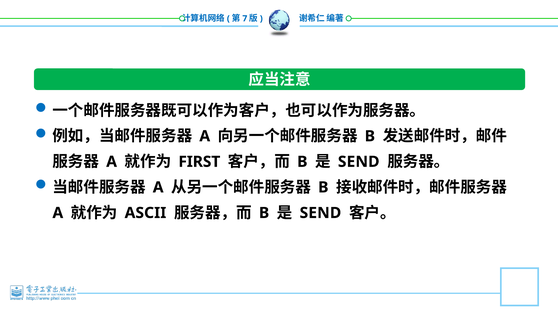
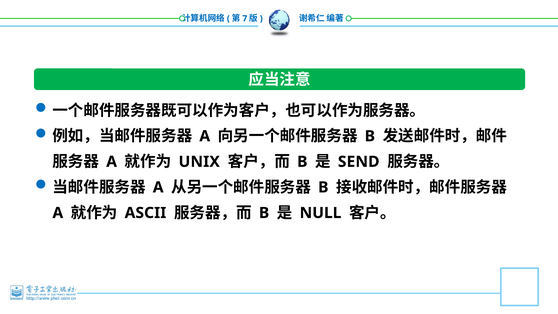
FIRST: FIRST -> UNIX (199, 162)
SEND: SEND -> NULL (320, 213)
